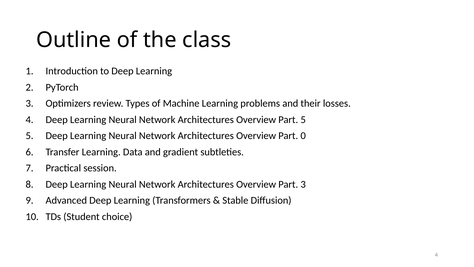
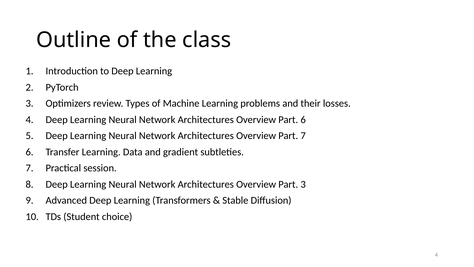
Part 5: 5 -> 6 (303, 119)
Part 0: 0 -> 7 (303, 136)
